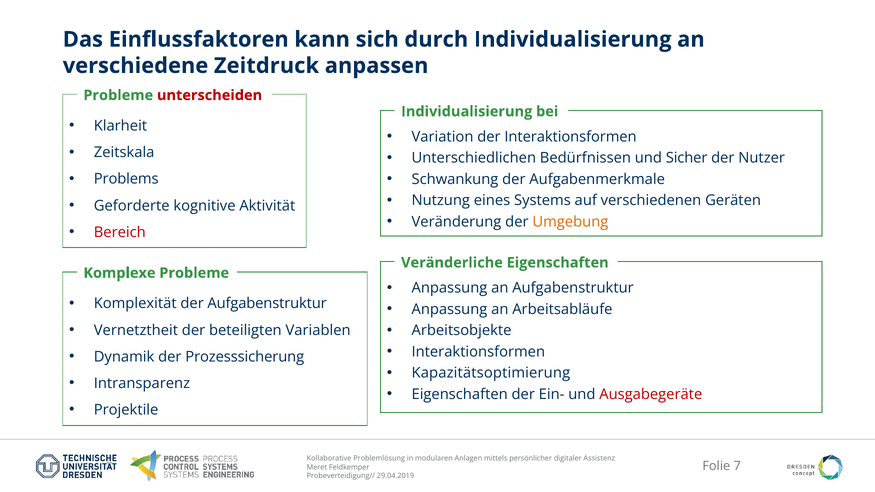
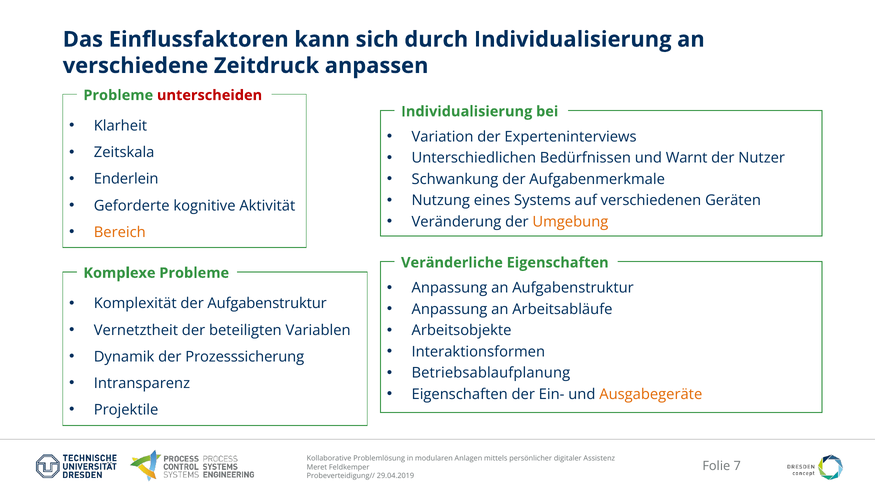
der Interaktionsformen: Interaktionsformen -> Experteninterviews (570, 137)
Sicher: Sicher -> Warnt (687, 158)
Problems: Problems -> Enderlein (126, 179)
Bereich colour: red -> orange (120, 232)
Kapazitätsoptimierung: Kapazitätsoptimierung -> Betriebsablaufplanung (491, 373)
Ausgabegeräte colour: red -> orange (651, 394)
